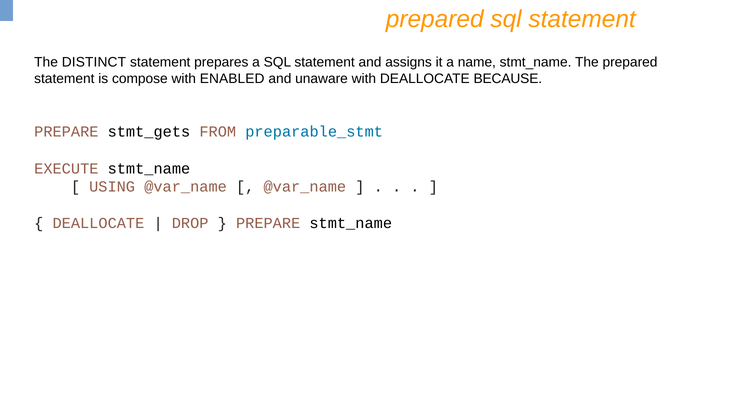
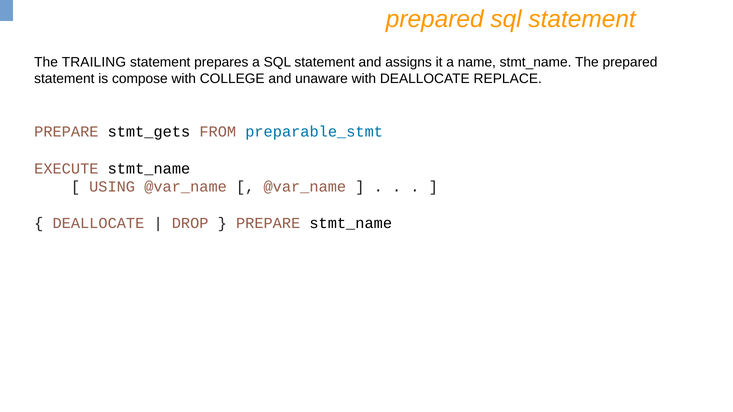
DISTINCT: DISTINCT -> TRAILING (94, 62)
ENABLED: ENABLED -> COLLEGE (232, 79)
BECAUSE: BECAUSE -> REPLACE (508, 79)
